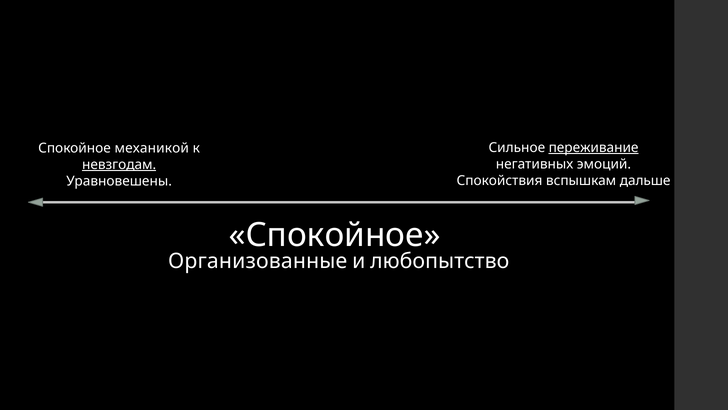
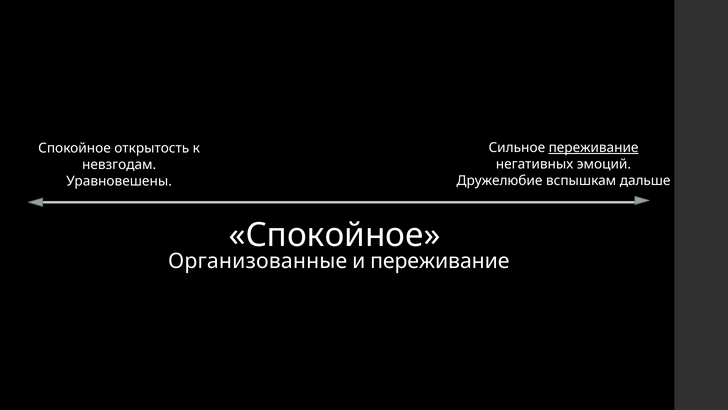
механикой: механикой -> открытость (152, 148)
невзгодам underline: present -> none (119, 164)
Спокойствия: Спокойствия -> Дружелюбие (500, 180)
и любопытство: любопытство -> переживание (440, 261)
